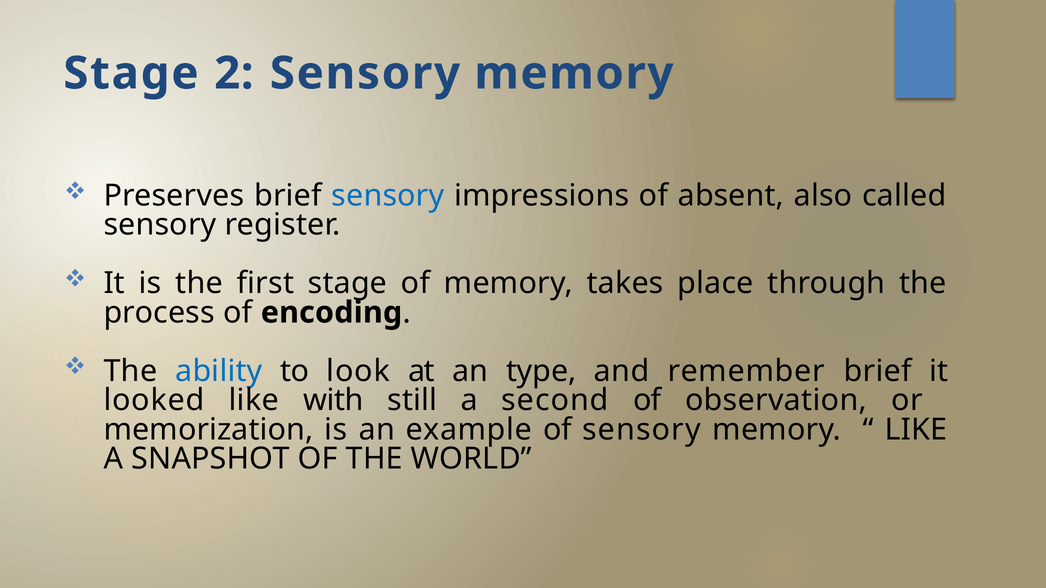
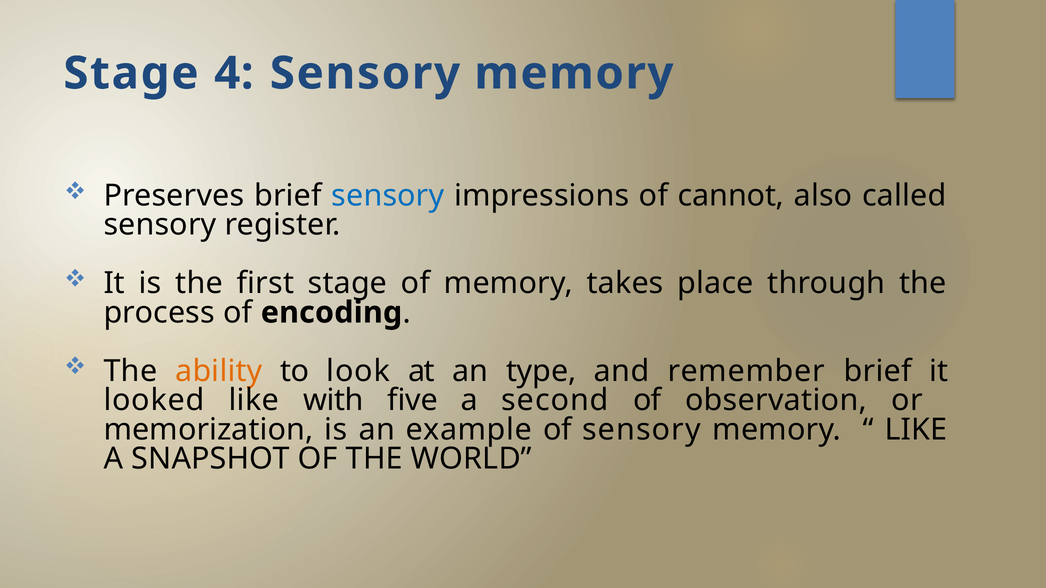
2: 2 -> 4 (234, 73)
absent: absent -> cannot (731, 196)
ability colour: blue -> orange (219, 371)
still: still -> five (413, 400)
